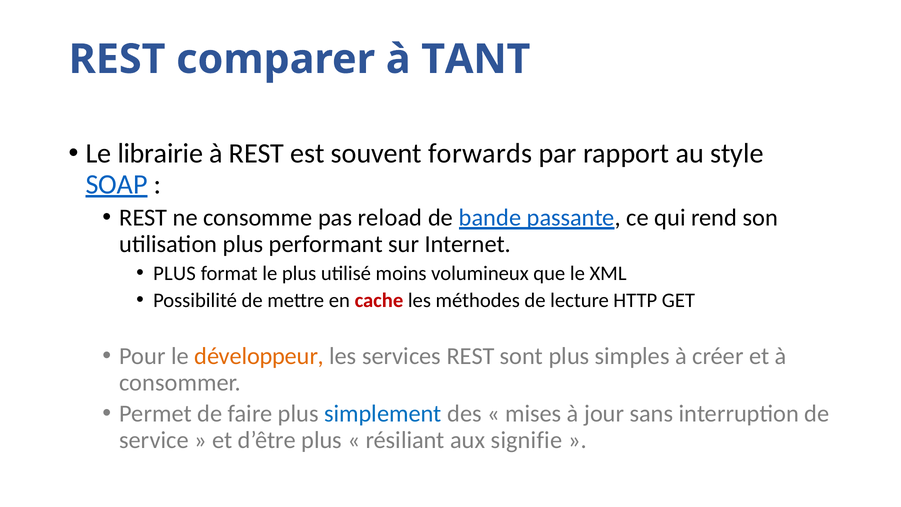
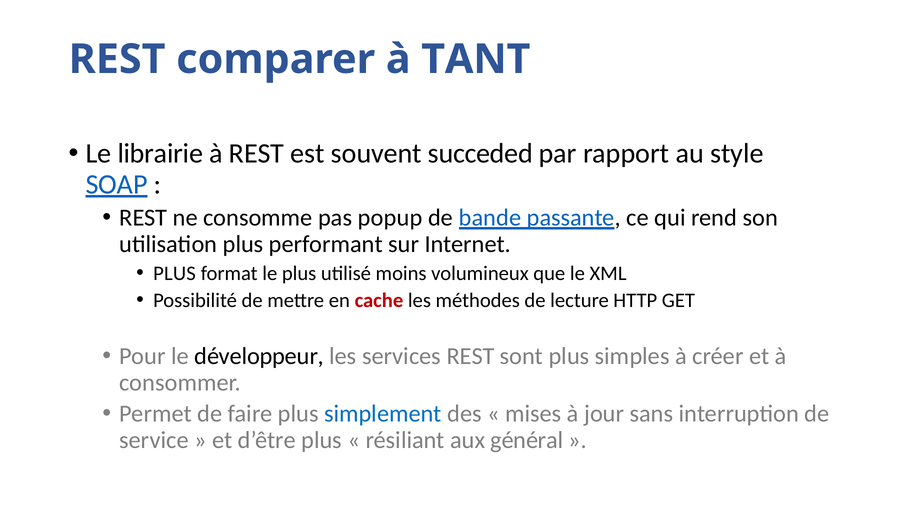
forwards: forwards -> succeded (480, 153)
reload: reload -> popup (390, 218)
développeur colour: orange -> black (259, 356)
signifie: signifie -> général (527, 440)
